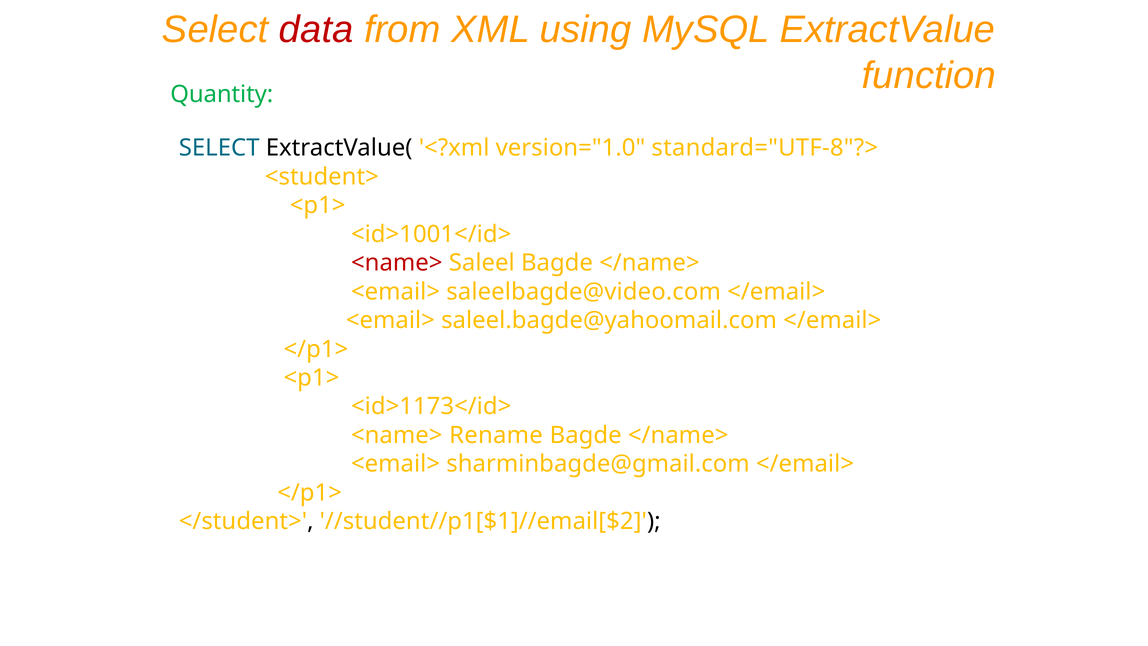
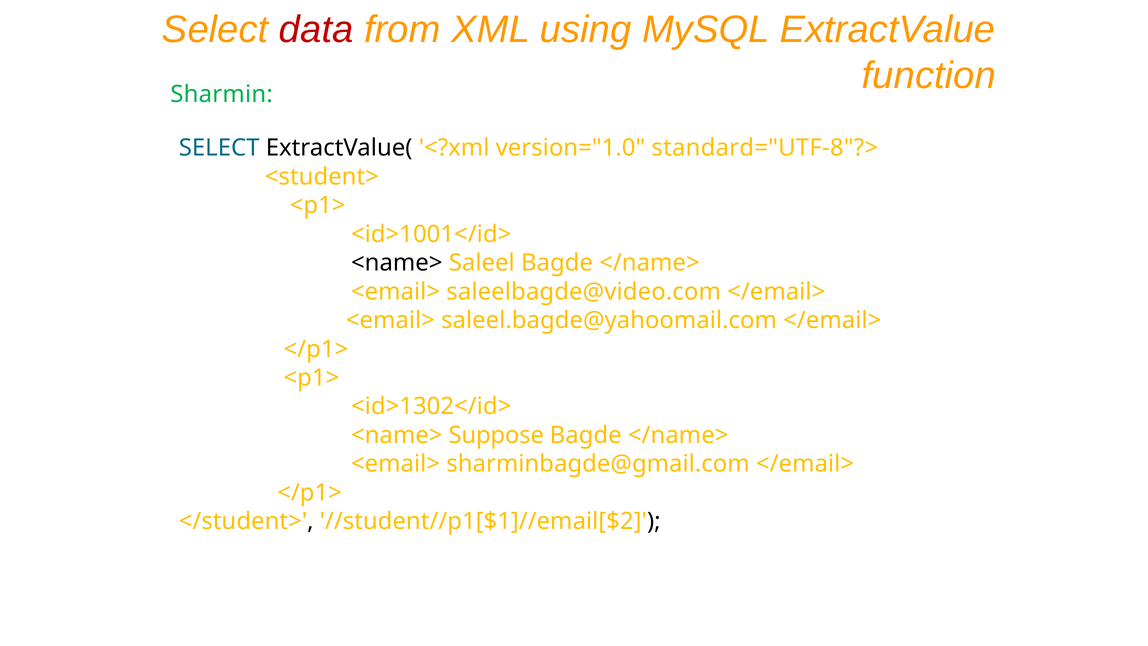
Quantity: Quantity -> Sharmin (222, 94)
<name> colour: red -> black (397, 263)
<id>1173</id>: <id>1173</id> -> <id>1302</id> (431, 406)
Rename: Rename -> Suppose (496, 435)
